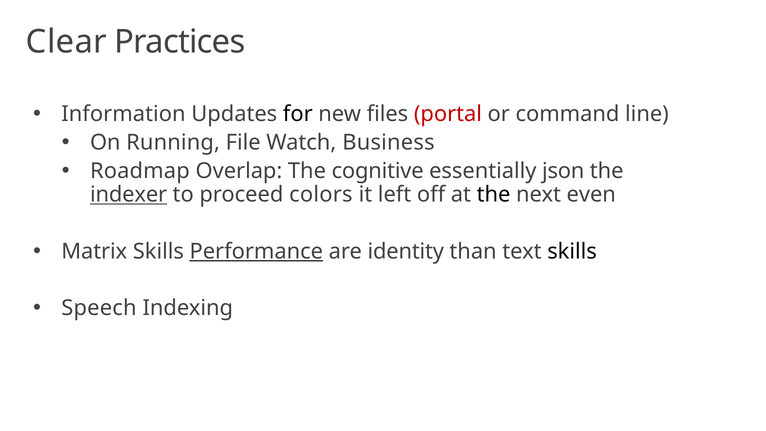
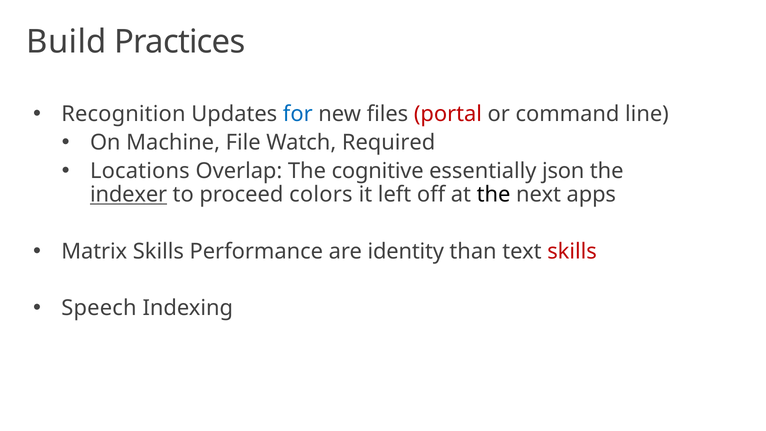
Clear: Clear -> Build (66, 42)
Information: Information -> Recognition (123, 114)
for colour: black -> blue (298, 114)
Running: Running -> Machine (173, 142)
Business: Business -> Required (389, 142)
Roadmap: Roadmap -> Locations (140, 171)
even: even -> apps (591, 194)
Performance underline: present -> none (256, 251)
skills colour: black -> red (572, 251)
